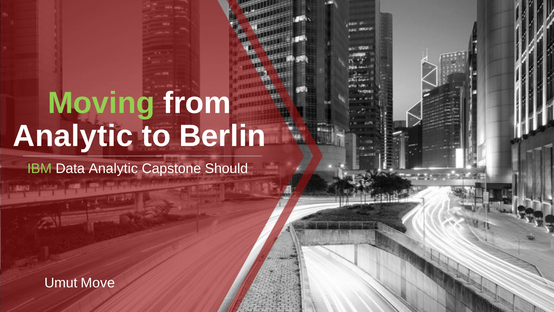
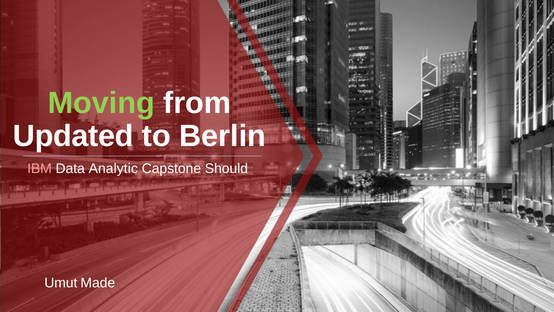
Analytic: Analytic -> Updated (73, 136)
IBM colour: light green -> pink (39, 168)
Move: Move -> Made (98, 283)
